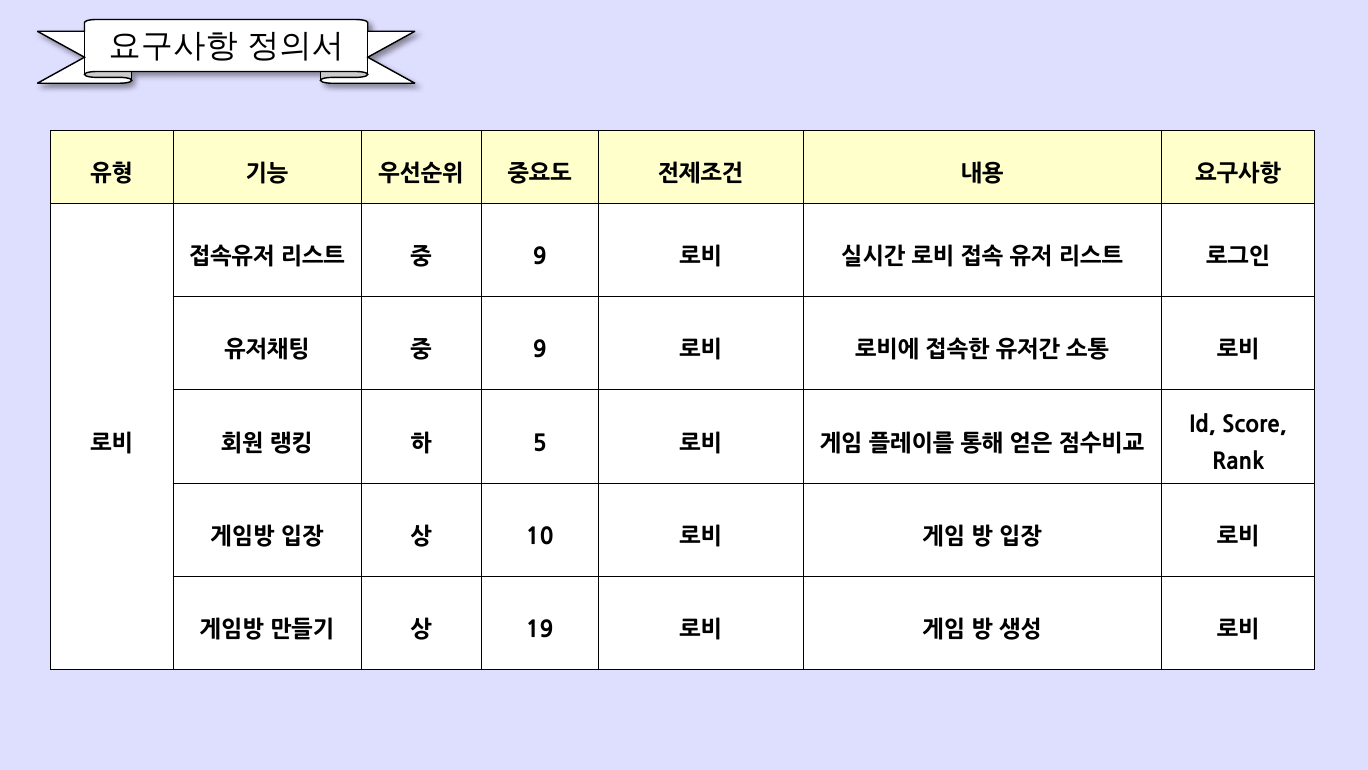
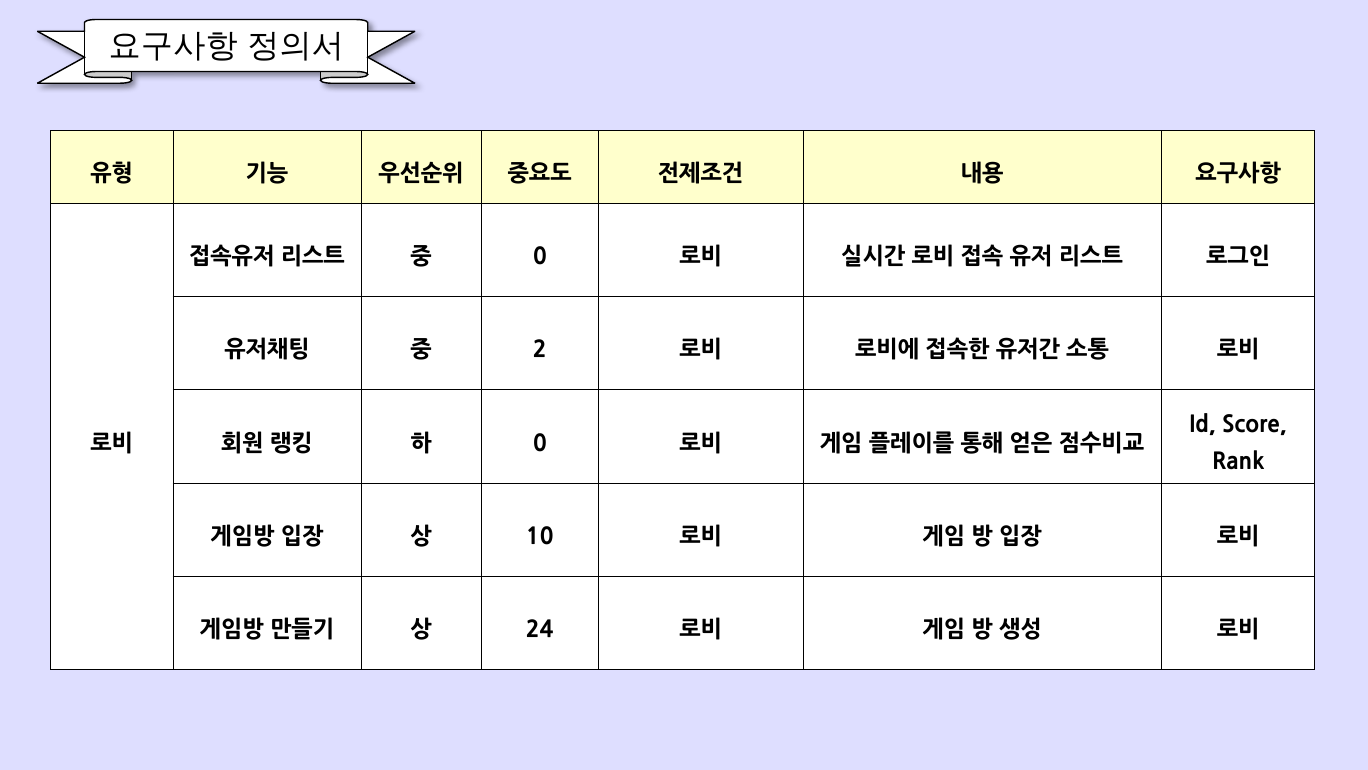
9: 9 -> 0 (540, 257)
9: 9 -> 2 (540, 350)
5: 5 -> 0 (540, 443)
19: 19 -> 24 (540, 630)
